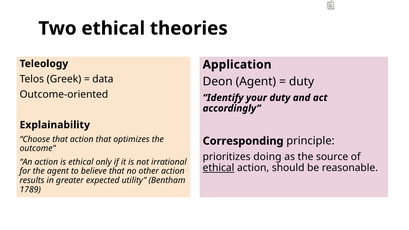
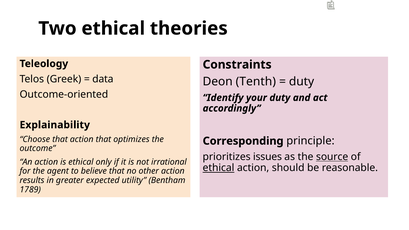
Application: Application -> Constraints (237, 65)
Deon Agent: Agent -> Tenth (256, 82)
doing: doing -> issues (268, 157)
source underline: none -> present (332, 157)
